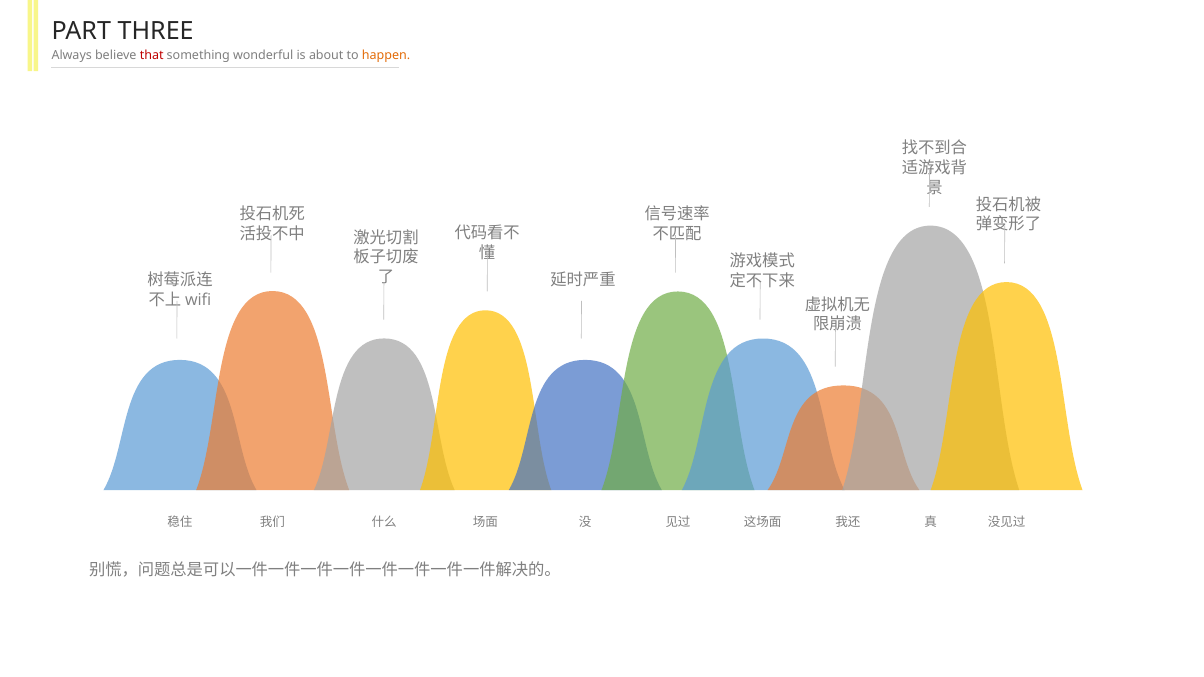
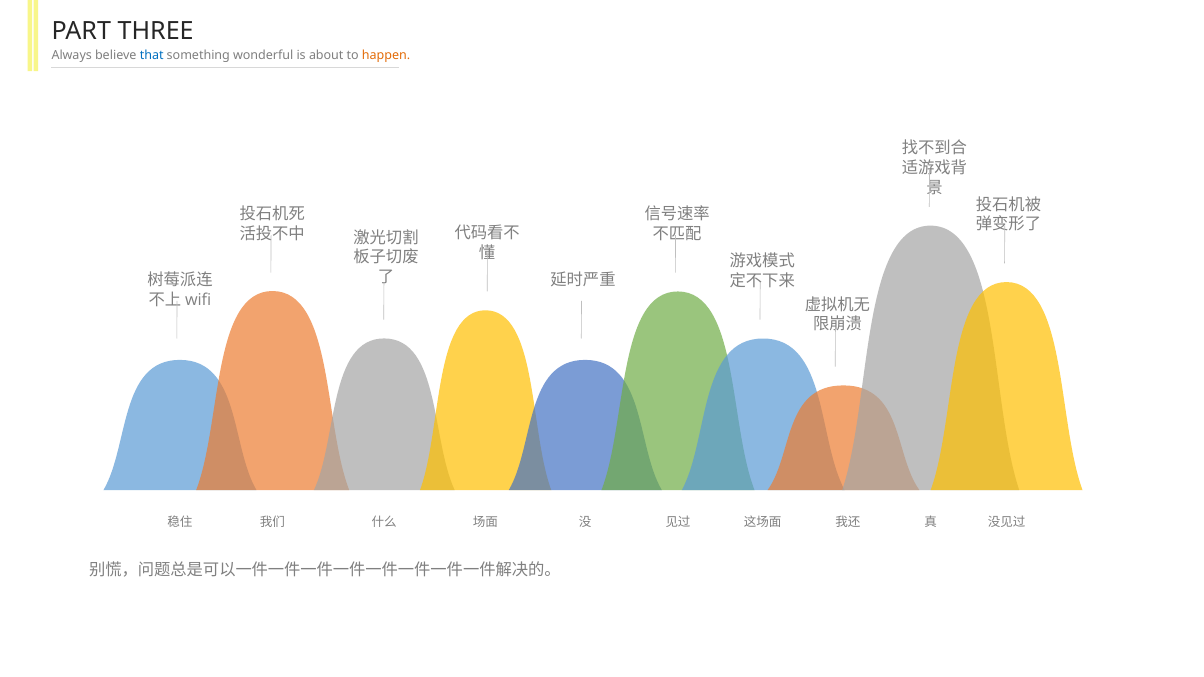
that colour: red -> blue (152, 55)
